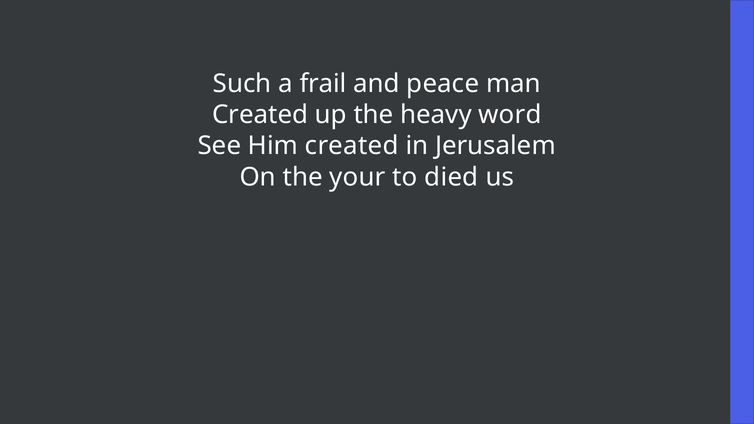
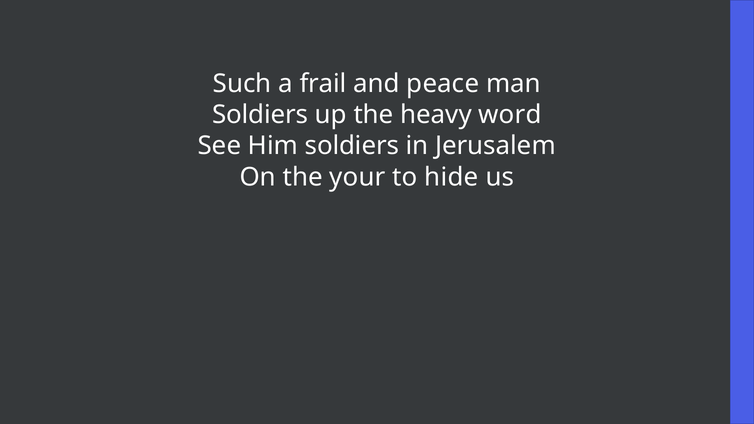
Created: Created -> Soldiers (260, 115)
Him created: created -> soldiers (352, 146)
died: died -> hide (451, 177)
